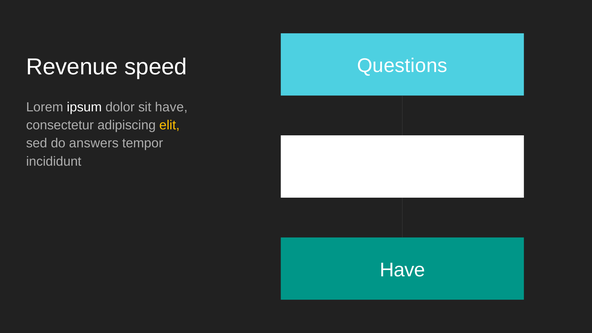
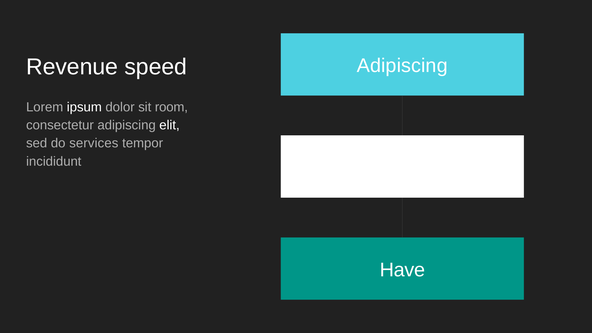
Questions: Questions -> Adipiscing (402, 66)
sit have: have -> room (171, 107)
elit colour: yellow -> white (169, 125)
answers: answers -> services (94, 143)
